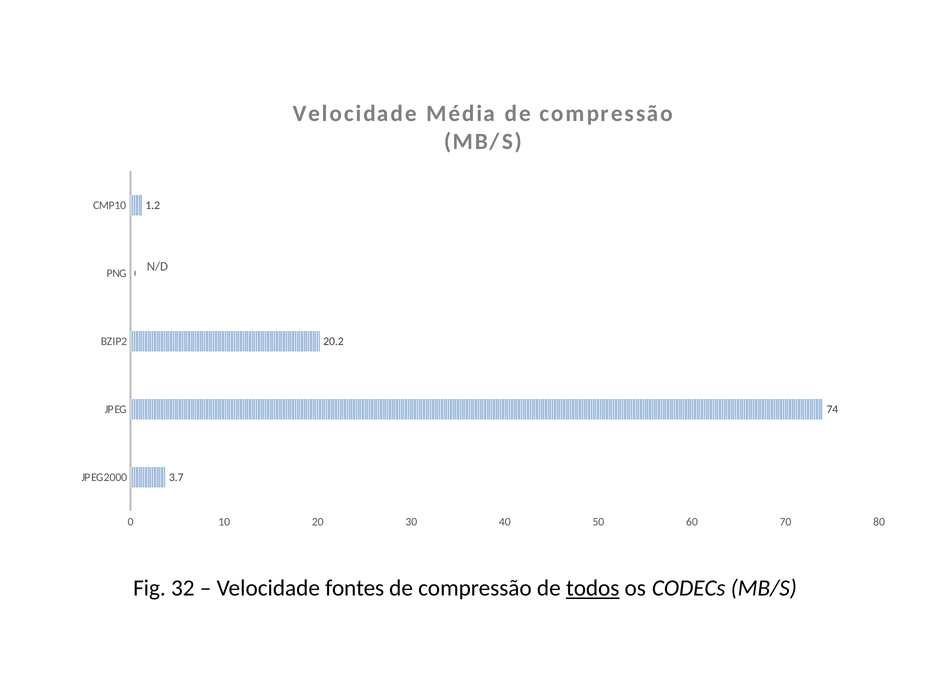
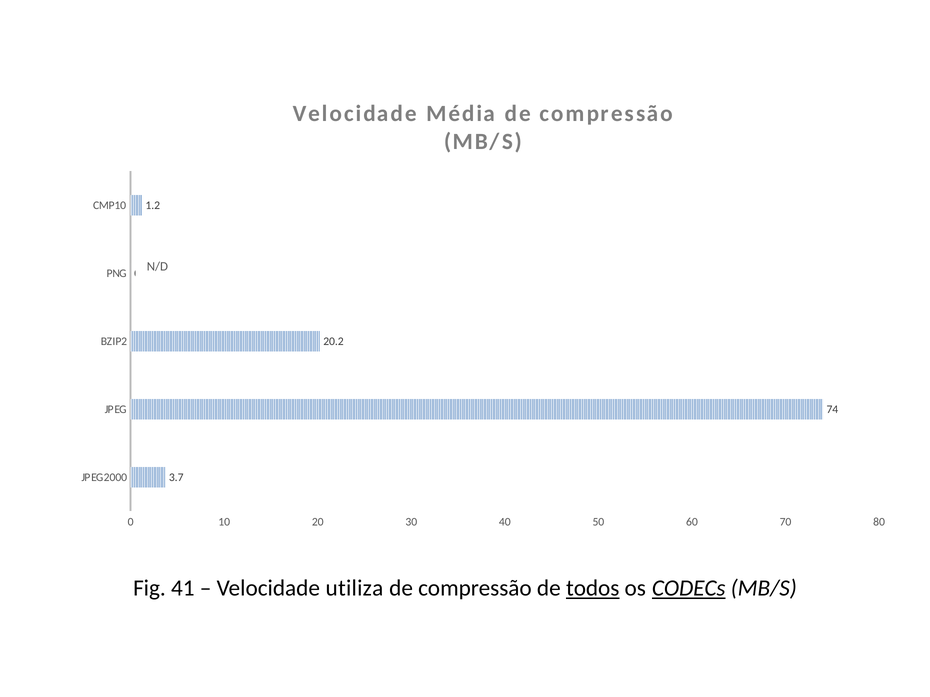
32: 32 -> 41 (183, 589)
fontes: fontes -> utiliza (354, 589)
CODECs underline: none -> present (689, 589)
